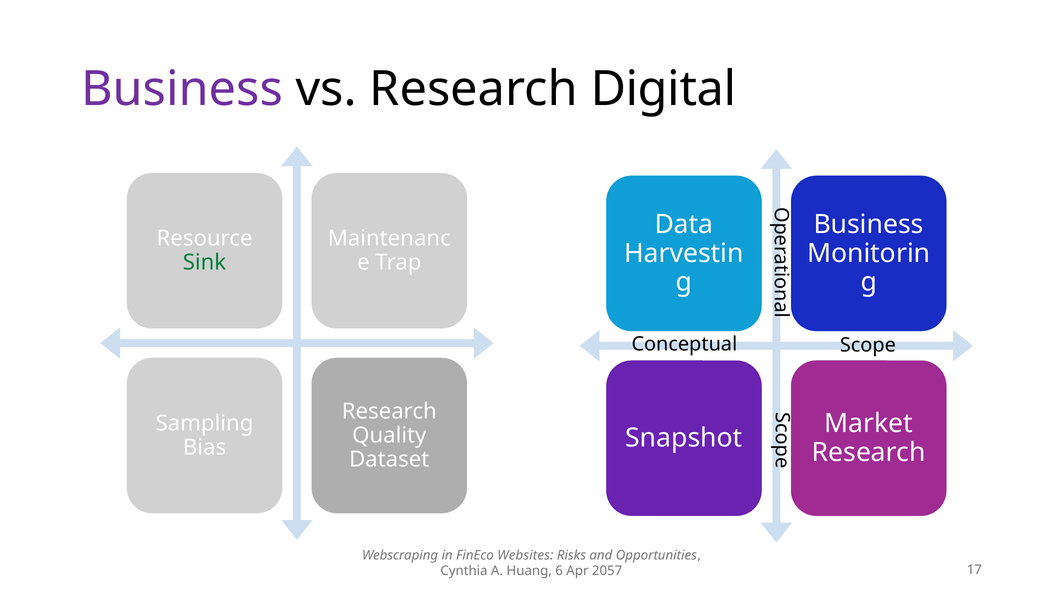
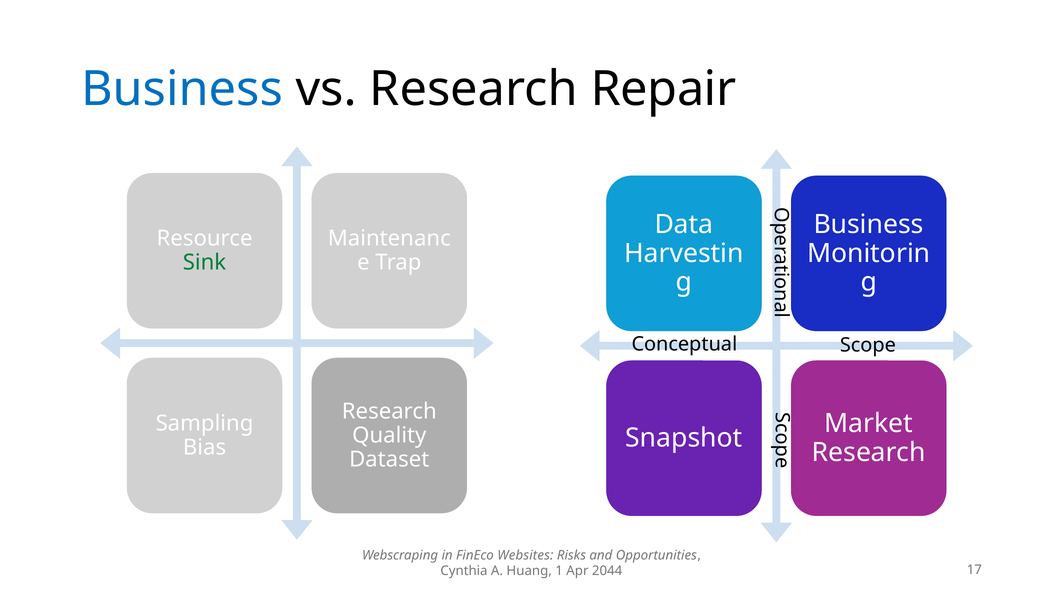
Business colour: purple -> blue (182, 89)
Digital: Digital -> Repair (663, 89)
6: 6 -> 1 (559, 571)
2057: 2057 -> 2044 (607, 571)
